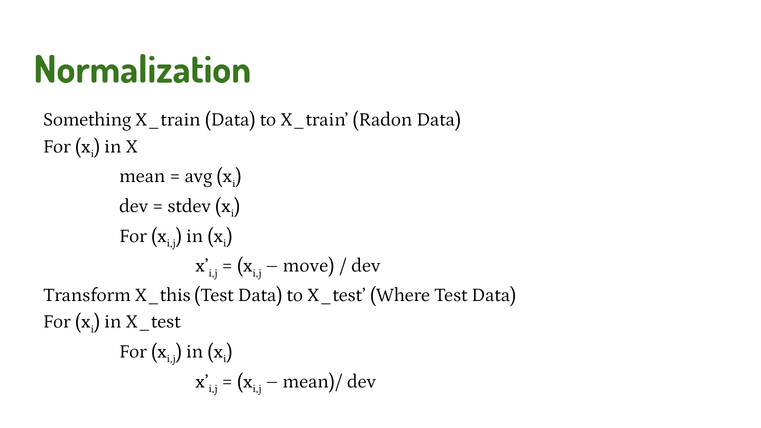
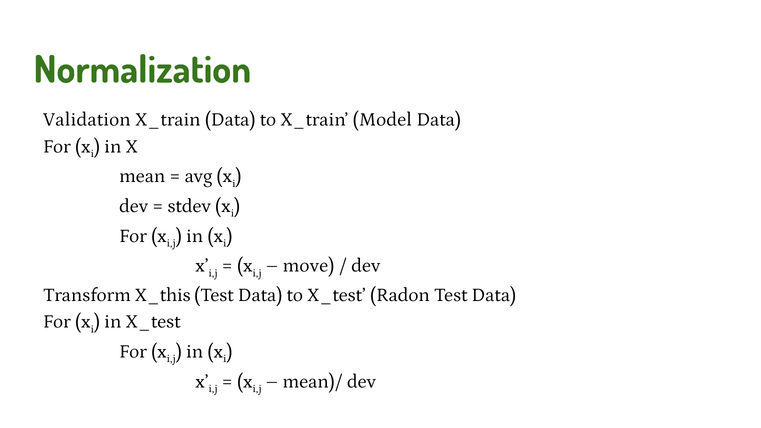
Something: Something -> Validation (87, 120)
Radon: Radon -> Model (382, 120)
Where: Where -> Radon (400, 295)
